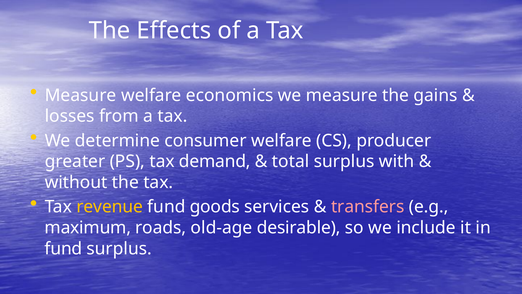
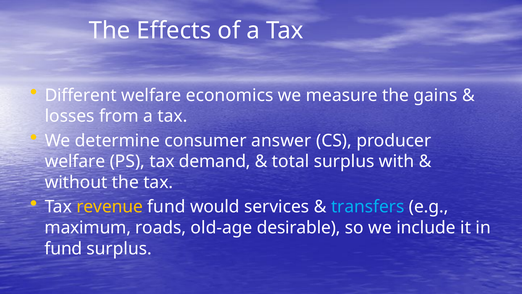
Measure: Measure -> Different (81, 95)
consumer welfare: welfare -> answer (281, 140)
greater: greater -> welfare (75, 161)
goods: goods -> would (215, 207)
transfers colour: pink -> light blue (368, 207)
